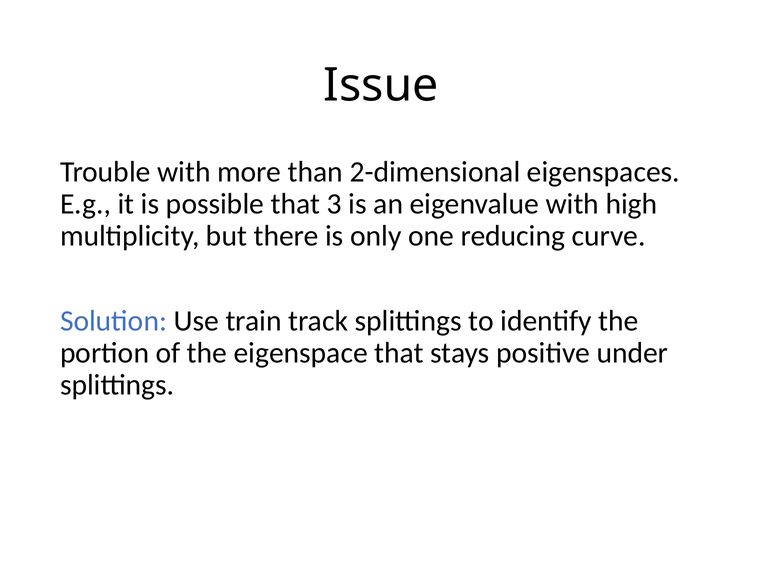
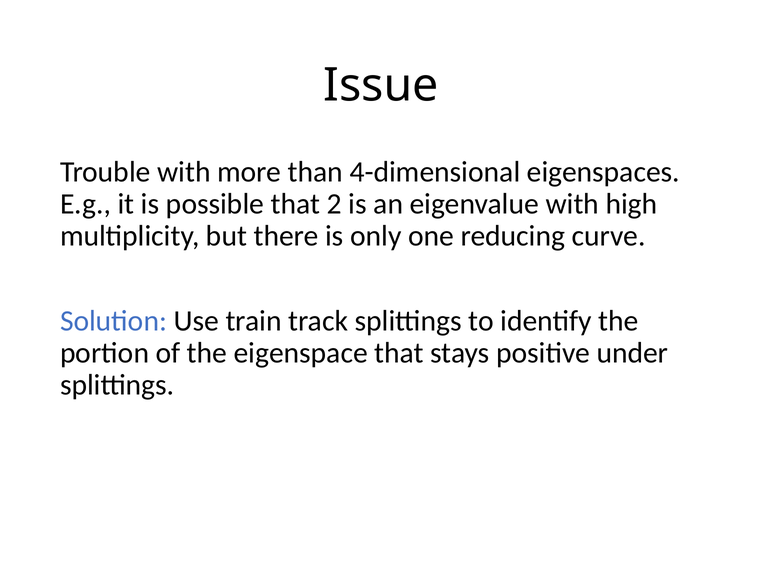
2-dimensional: 2-dimensional -> 4-dimensional (435, 172)
3: 3 -> 2 (334, 204)
